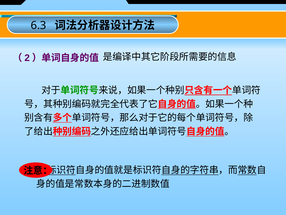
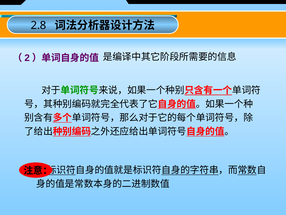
6.3: 6.3 -> 2.8 (38, 25)
